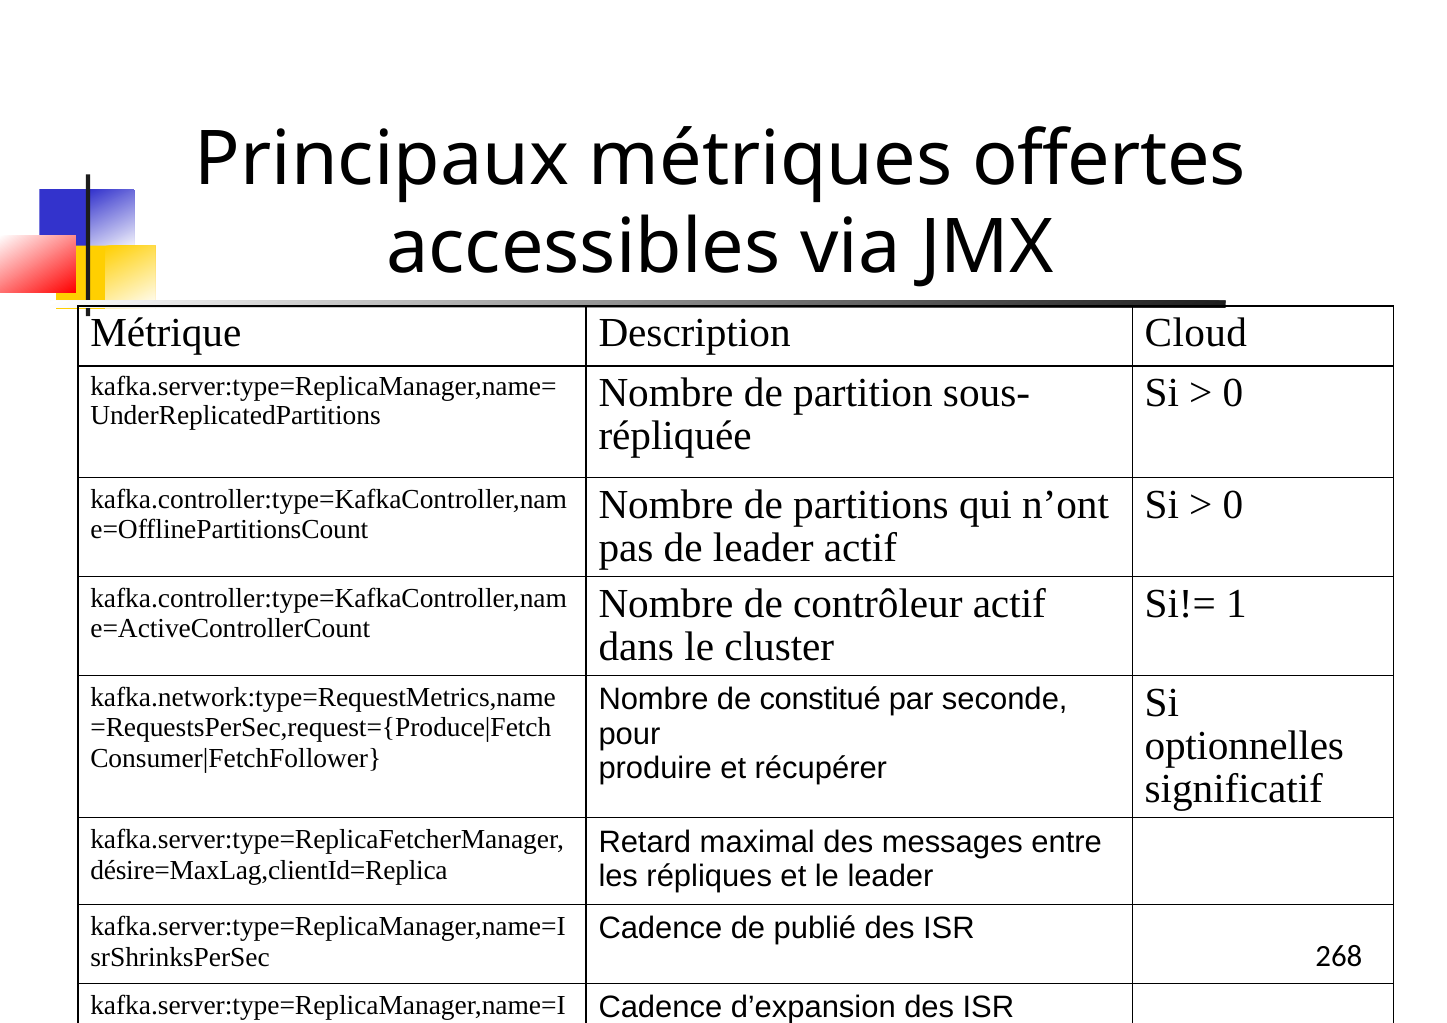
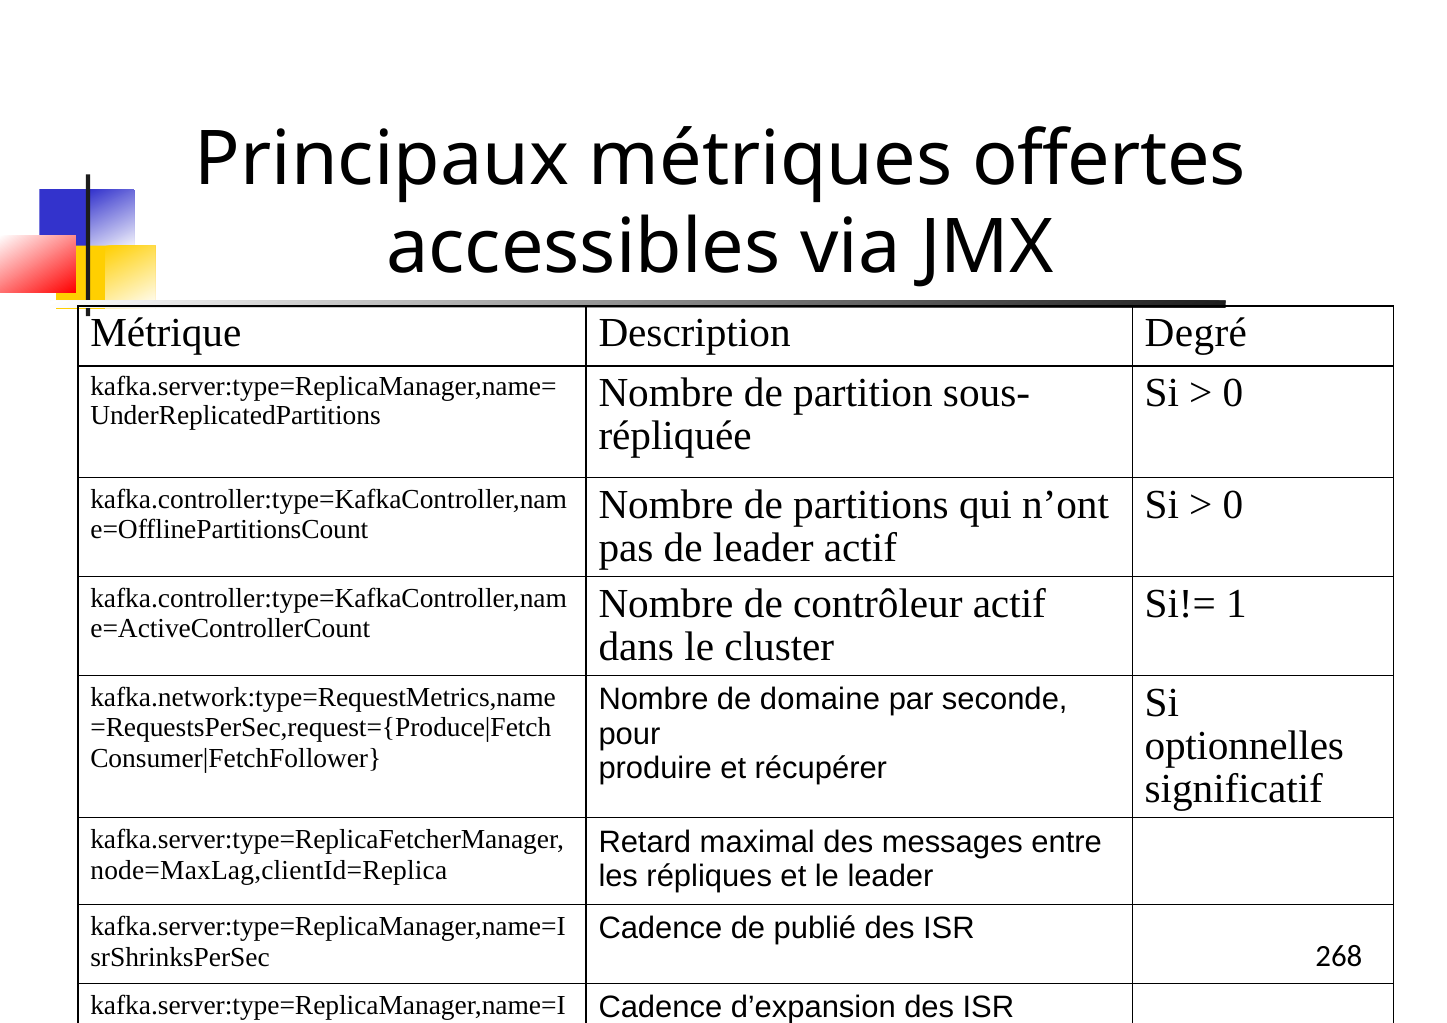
Cloud: Cloud -> Degré (1196, 333)
constitué: constitué -> domaine (820, 700)
désire=MaxLag,clientId=Replica: désire=MaxLag,clientId=Replica -> node=MaxLag,clientId=Replica (269, 870)
